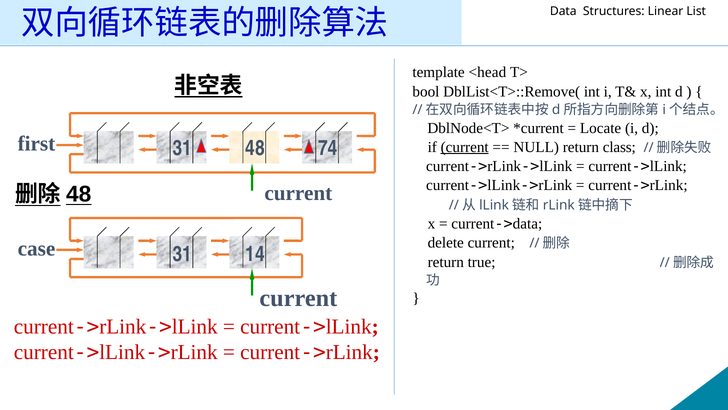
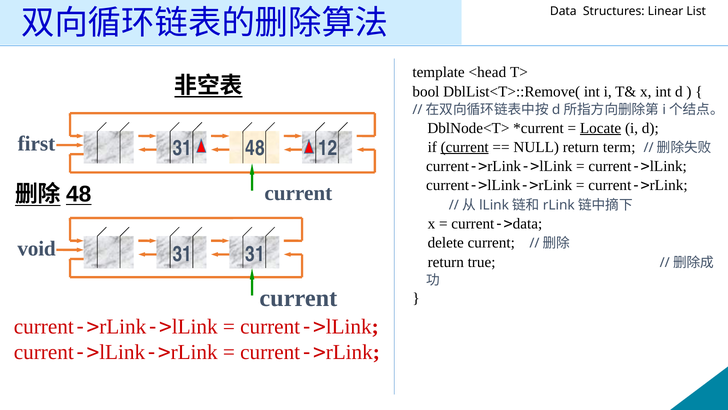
Locate underline: none -> present (601, 128)
class: class -> term (619, 147)
74: 74 -> 12 (328, 148)
case: case -> void (37, 248)
31 14: 14 -> 31 (255, 254)
